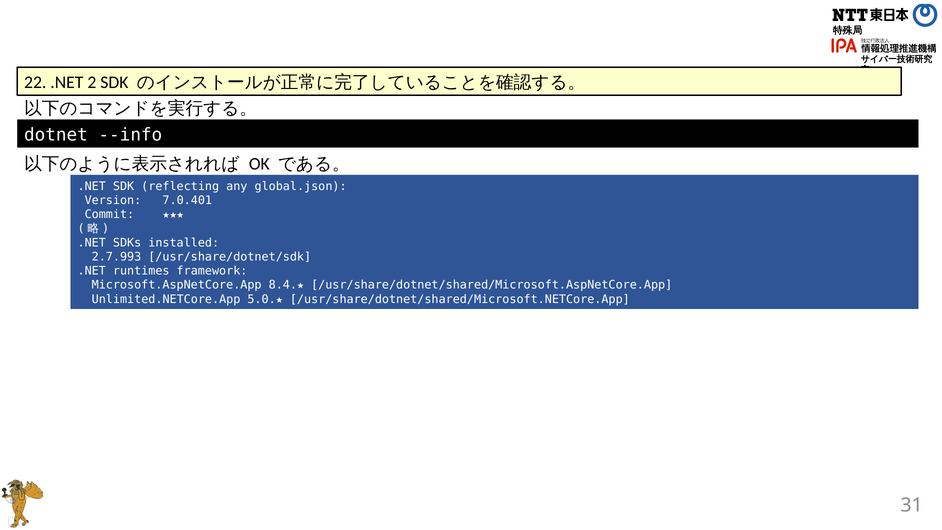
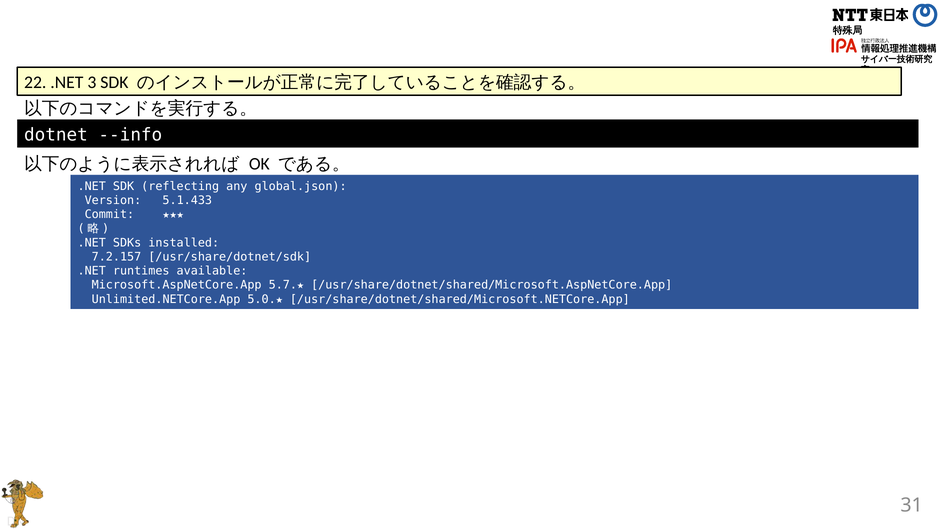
2: 2 -> 3 (92, 82)
7.0.401: 7.0.401 -> 5.1.433 (187, 200)
2.7.993: 2.7.993 -> 7.2.157 (116, 257)
framework: framework -> available (212, 271)
8.4.★: 8.4.★ -> 5.7.★ (286, 285)
